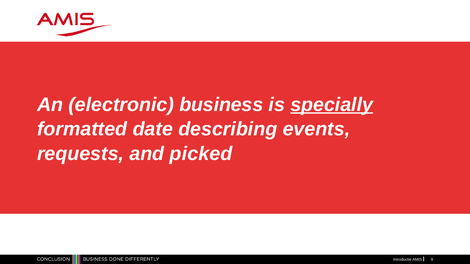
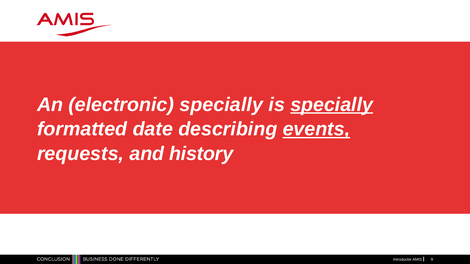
electronic business: business -> specially (221, 105)
events underline: none -> present (316, 129)
picked: picked -> history (201, 154)
